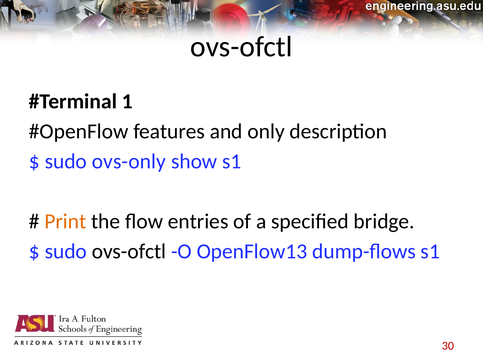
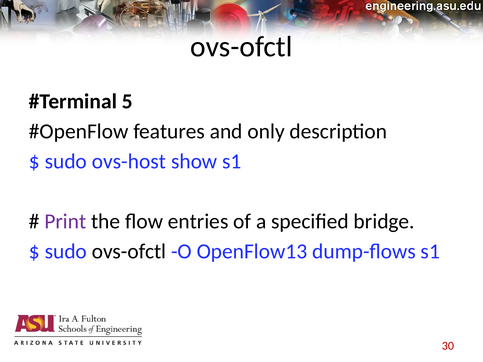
1: 1 -> 5 (127, 101)
ovs-only: ovs-only -> ovs-host (129, 161)
Print colour: orange -> purple (65, 222)
